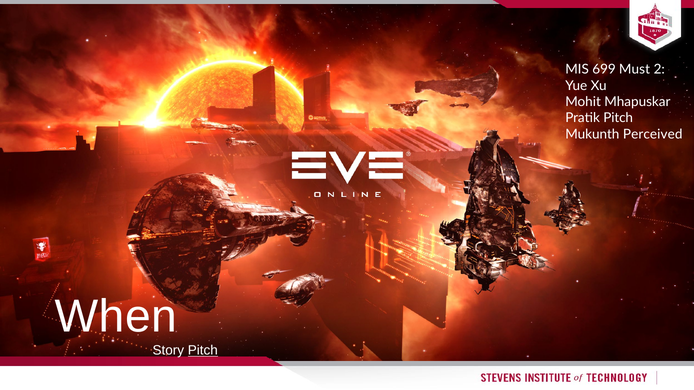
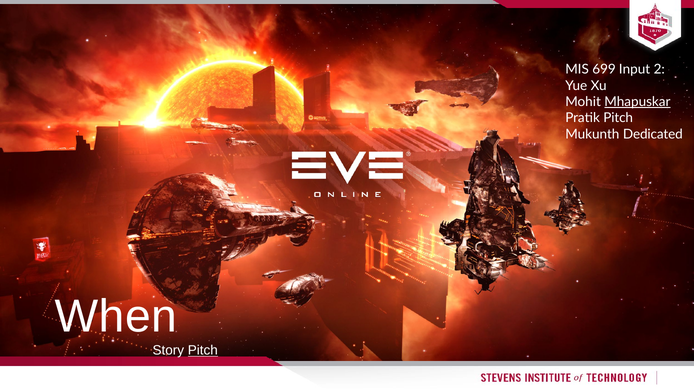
Must: Must -> Input (635, 70)
Mhapuskar underline: none -> present (637, 102)
Perceived: Perceived -> Dedicated (653, 134)
